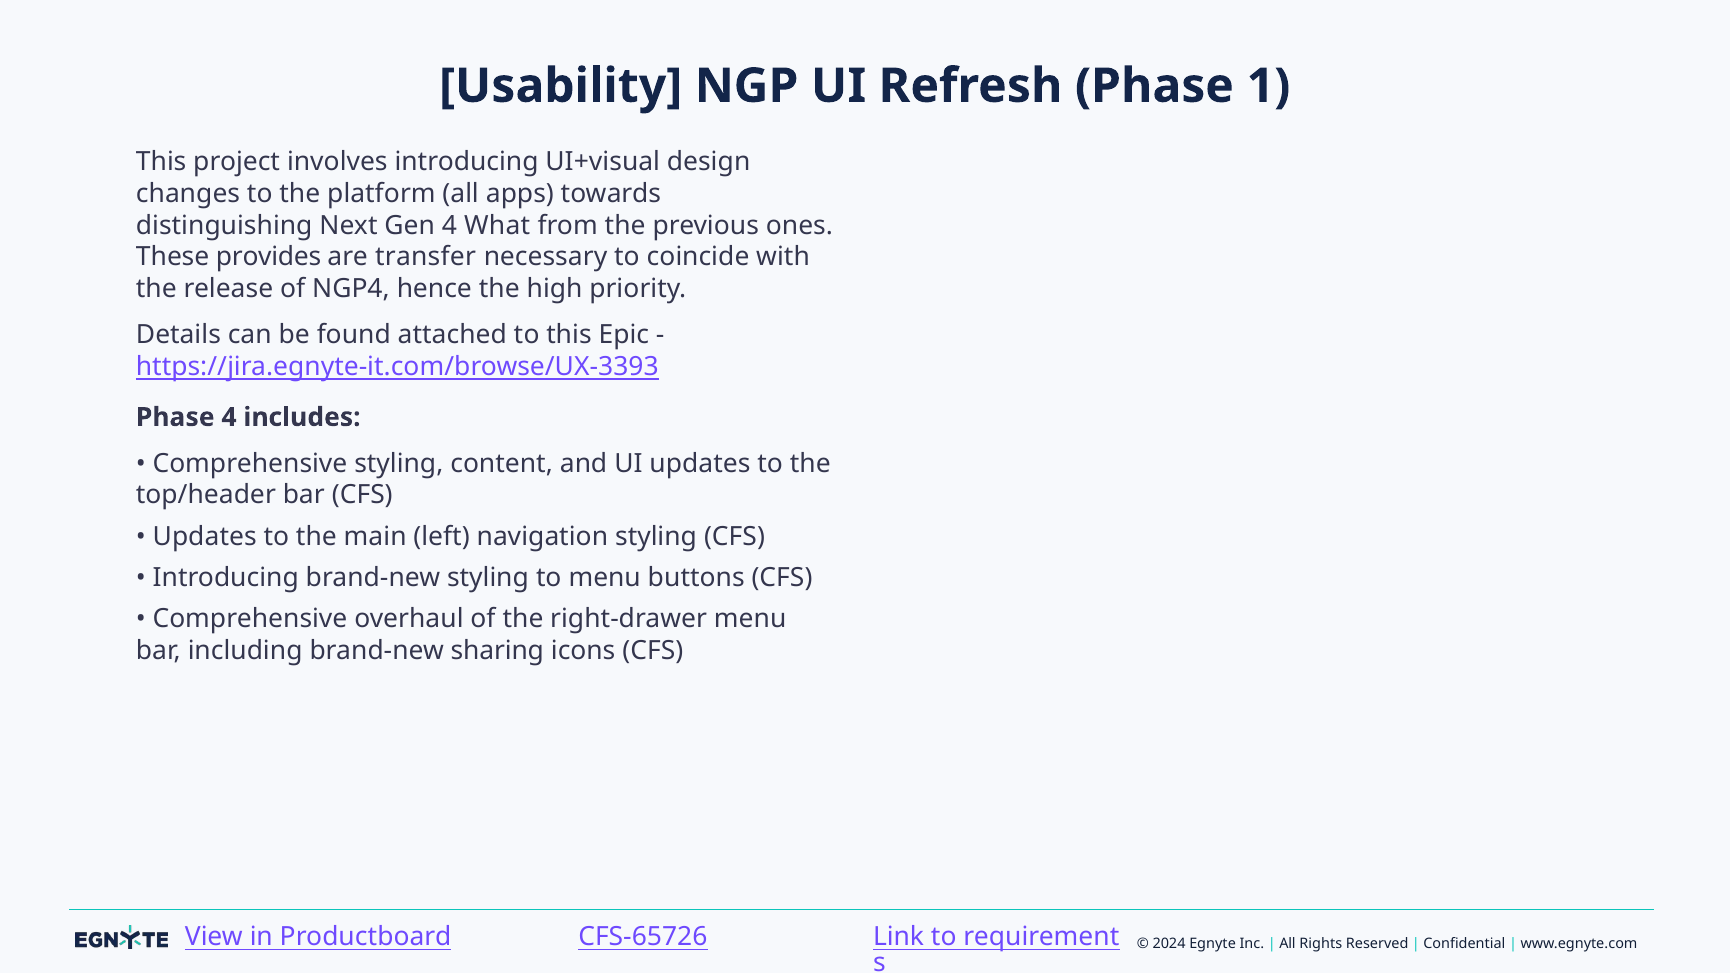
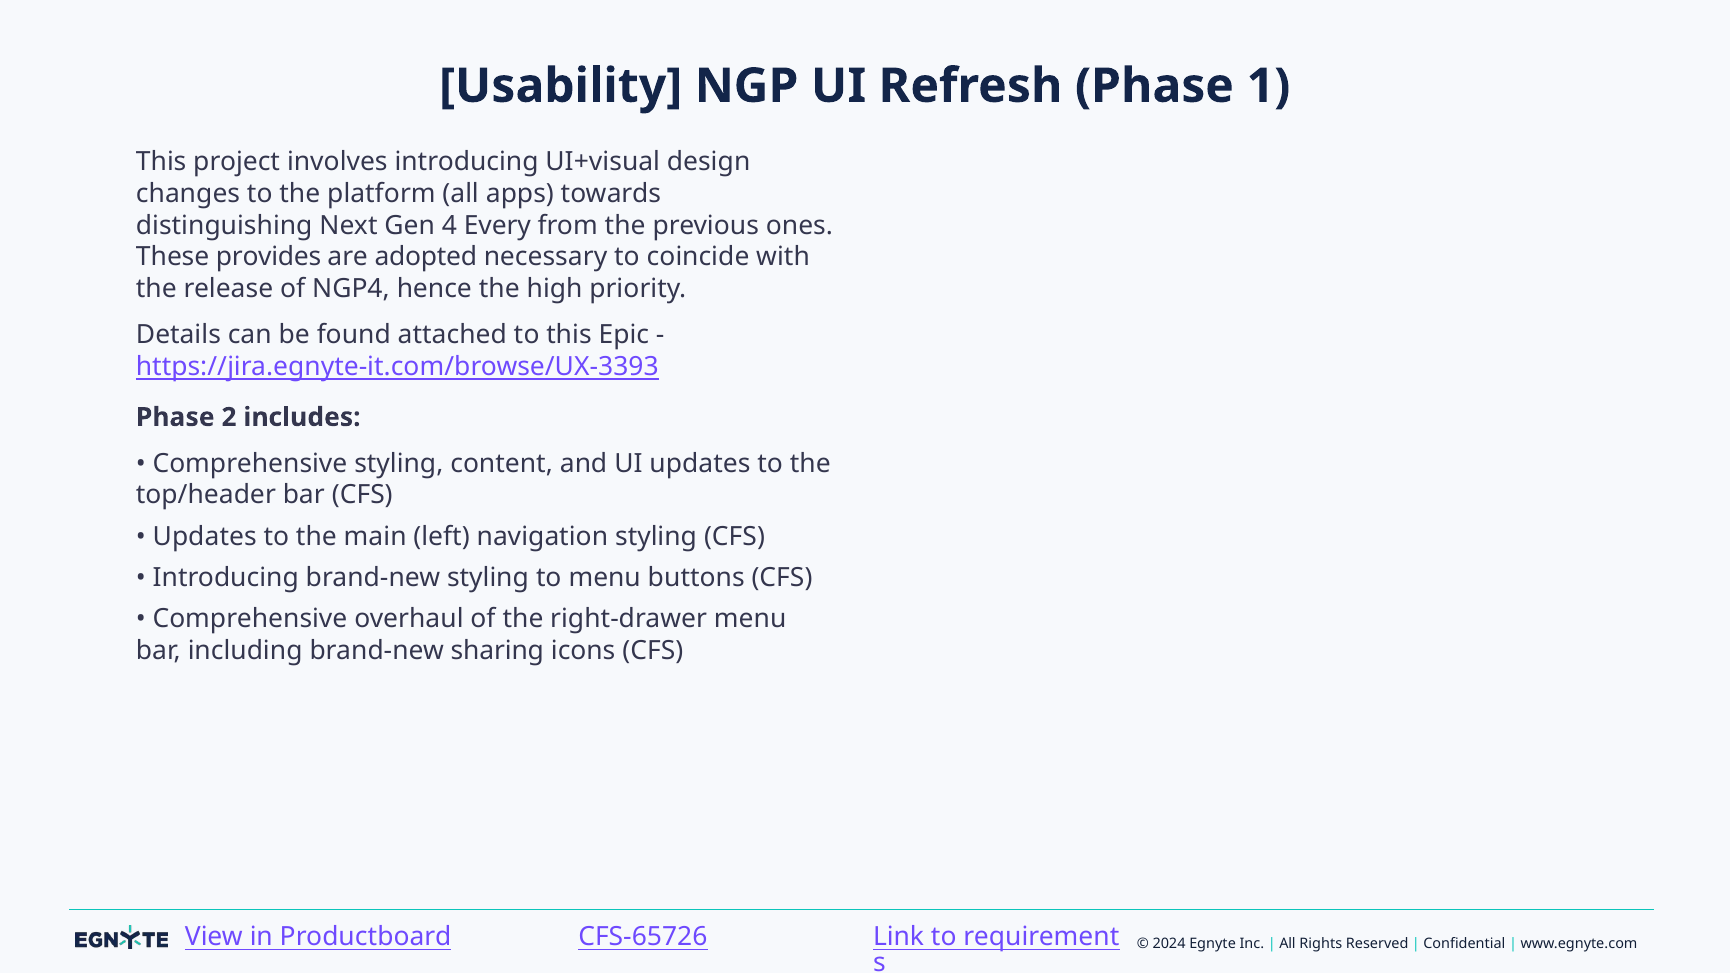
What: What -> Every (497, 225)
transfer: transfer -> adopted (426, 257)
Phase 4: 4 -> 2 (229, 417)
